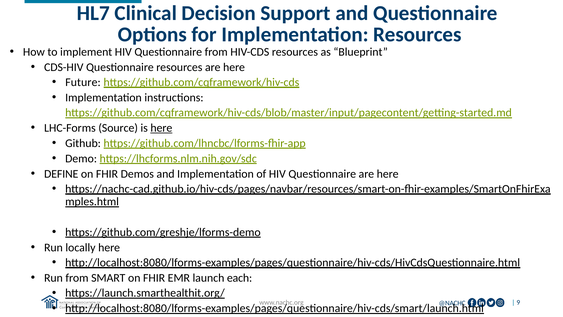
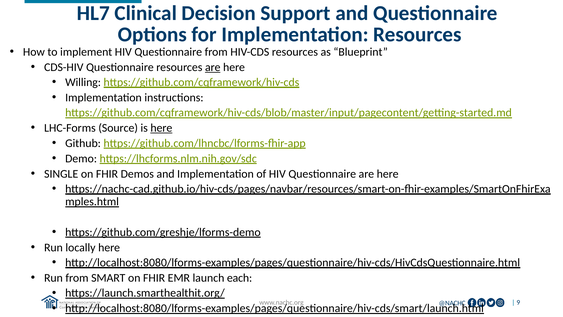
are underline: none -> present (213, 67)
Future: Future -> Willing (83, 82)
DEFINE: DEFINE -> SINGLE (61, 174)
